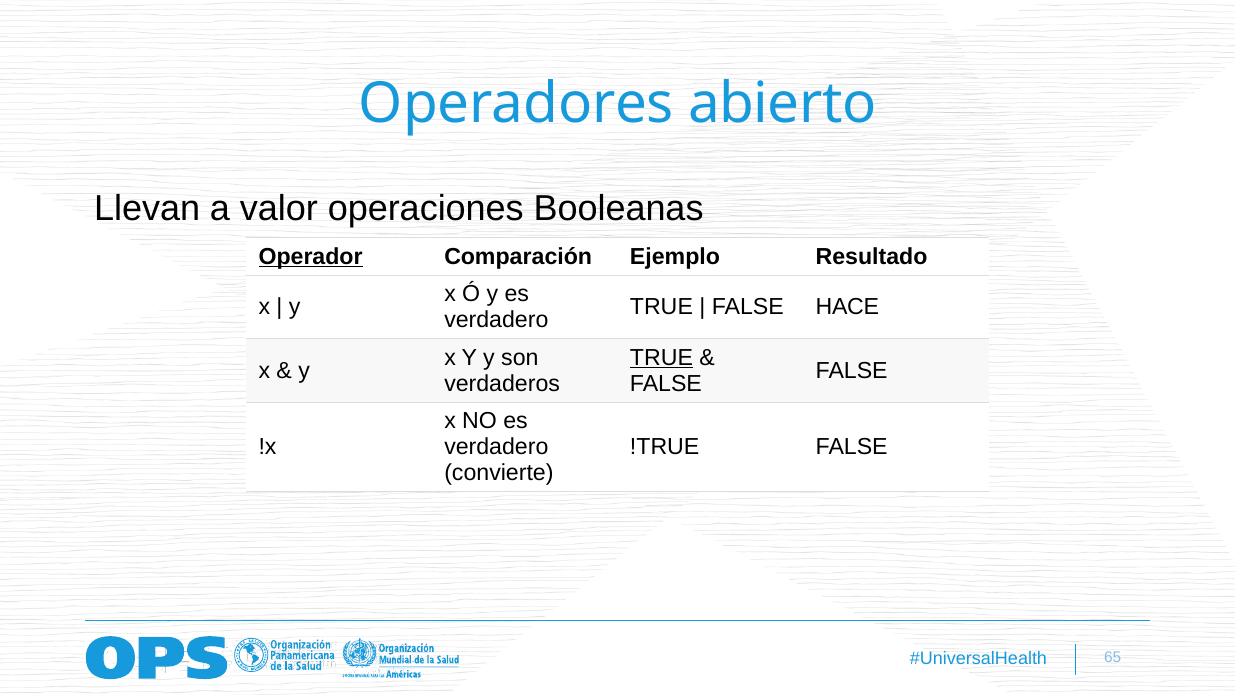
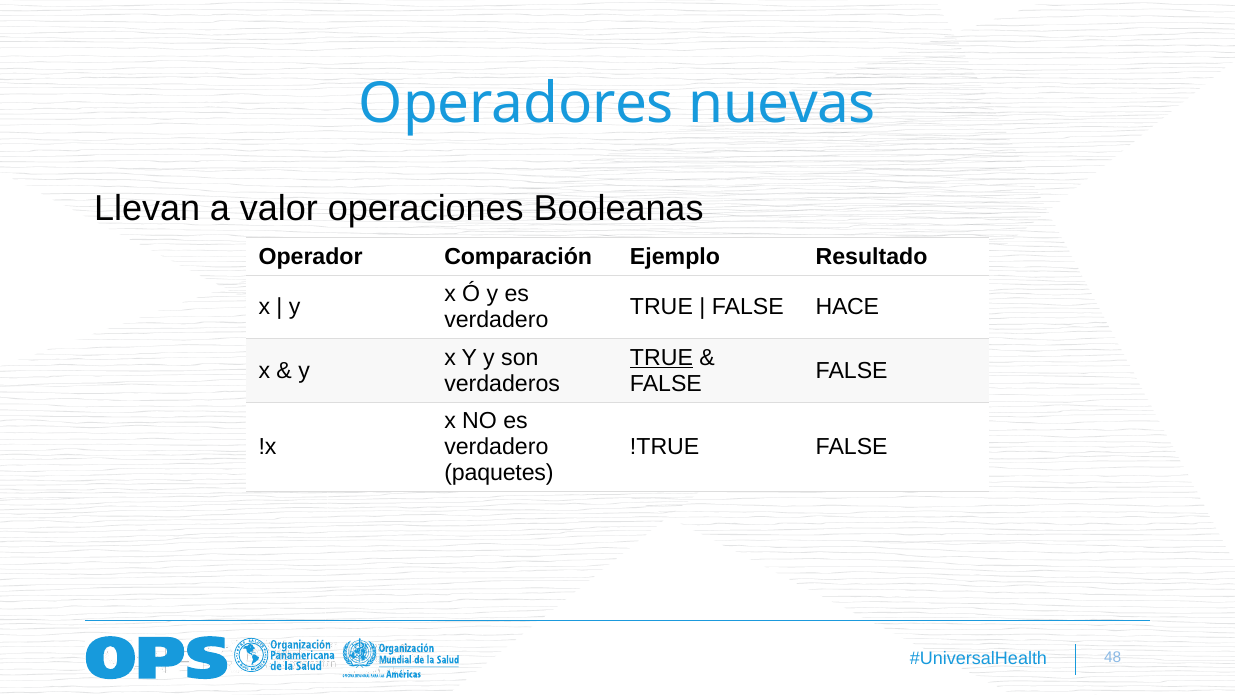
abierto: abierto -> nuevas (782, 104)
Operador underline: present -> none (311, 257)
convierte: convierte -> paquetes (499, 473)
65: 65 -> 48 (1113, 657)
